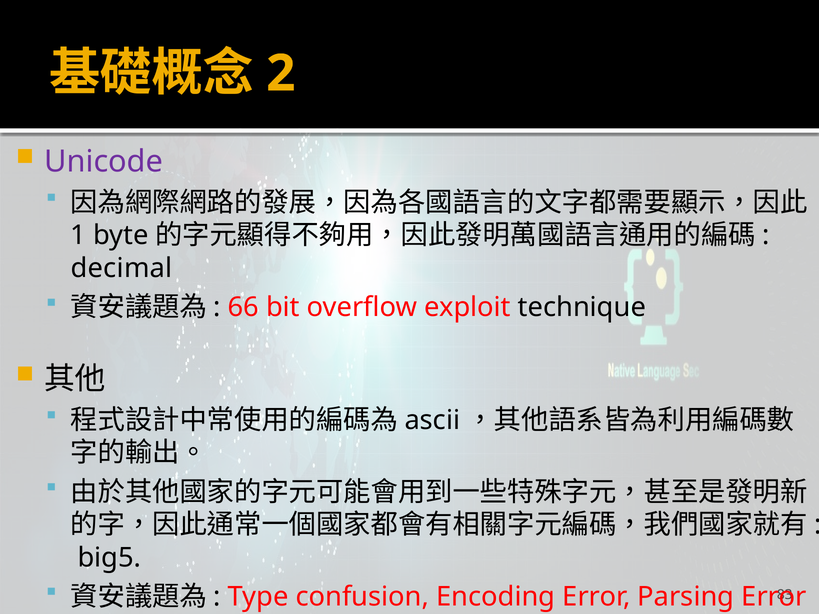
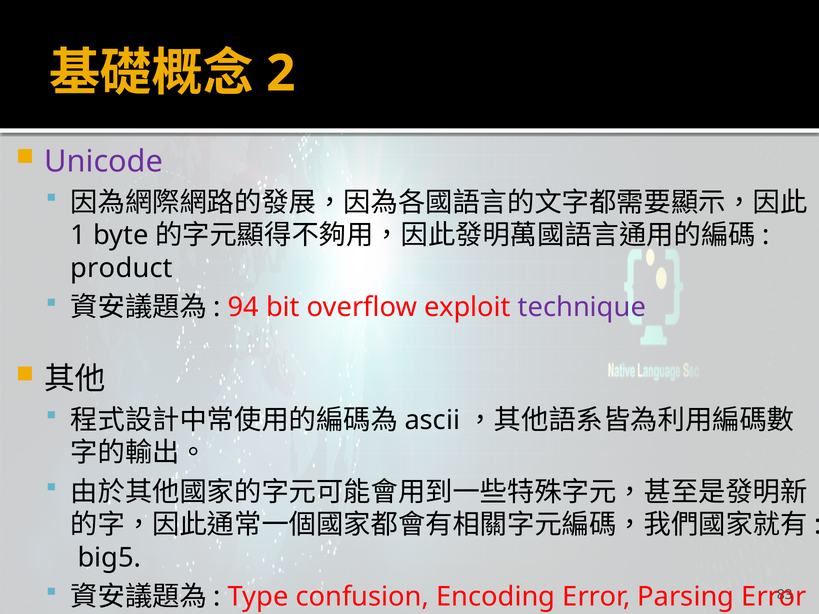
decimal: decimal -> product (122, 268)
66: 66 -> 94 (243, 307)
technique colour: black -> purple (582, 307)
